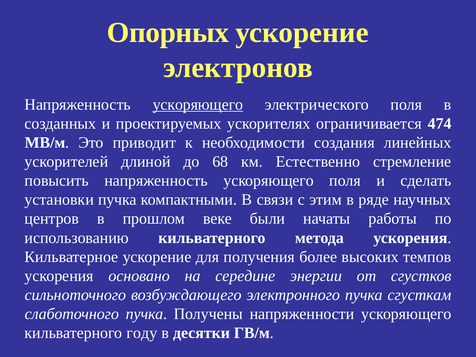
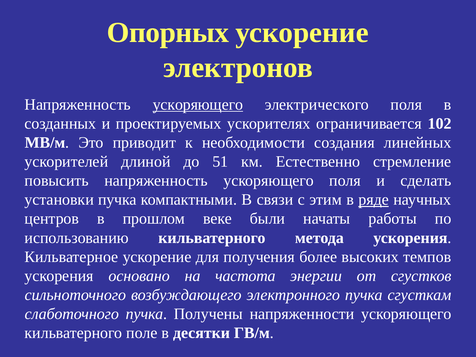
474: 474 -> 102 (440, 124)
68: 68 -> 51 (220, 162)
ряде underline: none -> present (374, 200)
середине: середине -> частота (245, 276)
году: году -> поле (142, 333)
